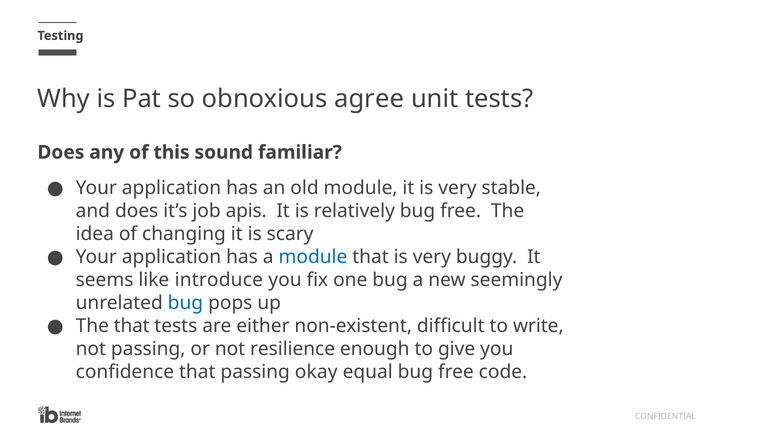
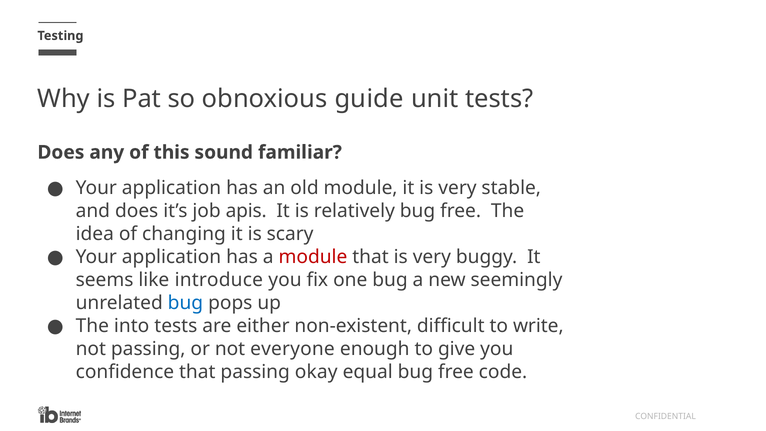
agree: agree -> guide (369, 99)
module colour: blue -> red (313, 257)
The that: that -> into (132, 326)
resilience: resilience -> everyone (292, 349)
